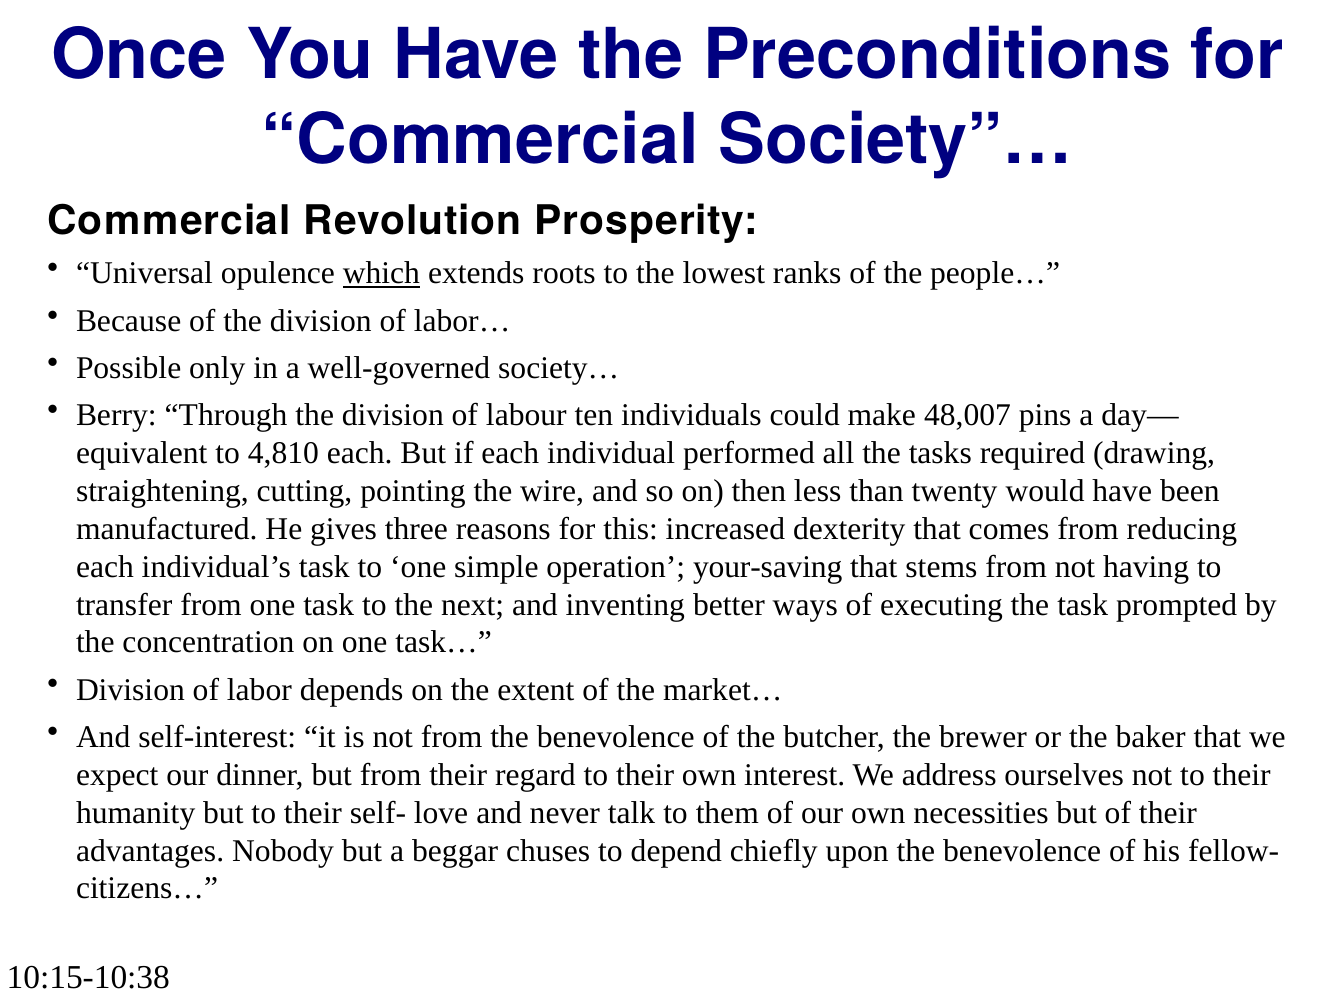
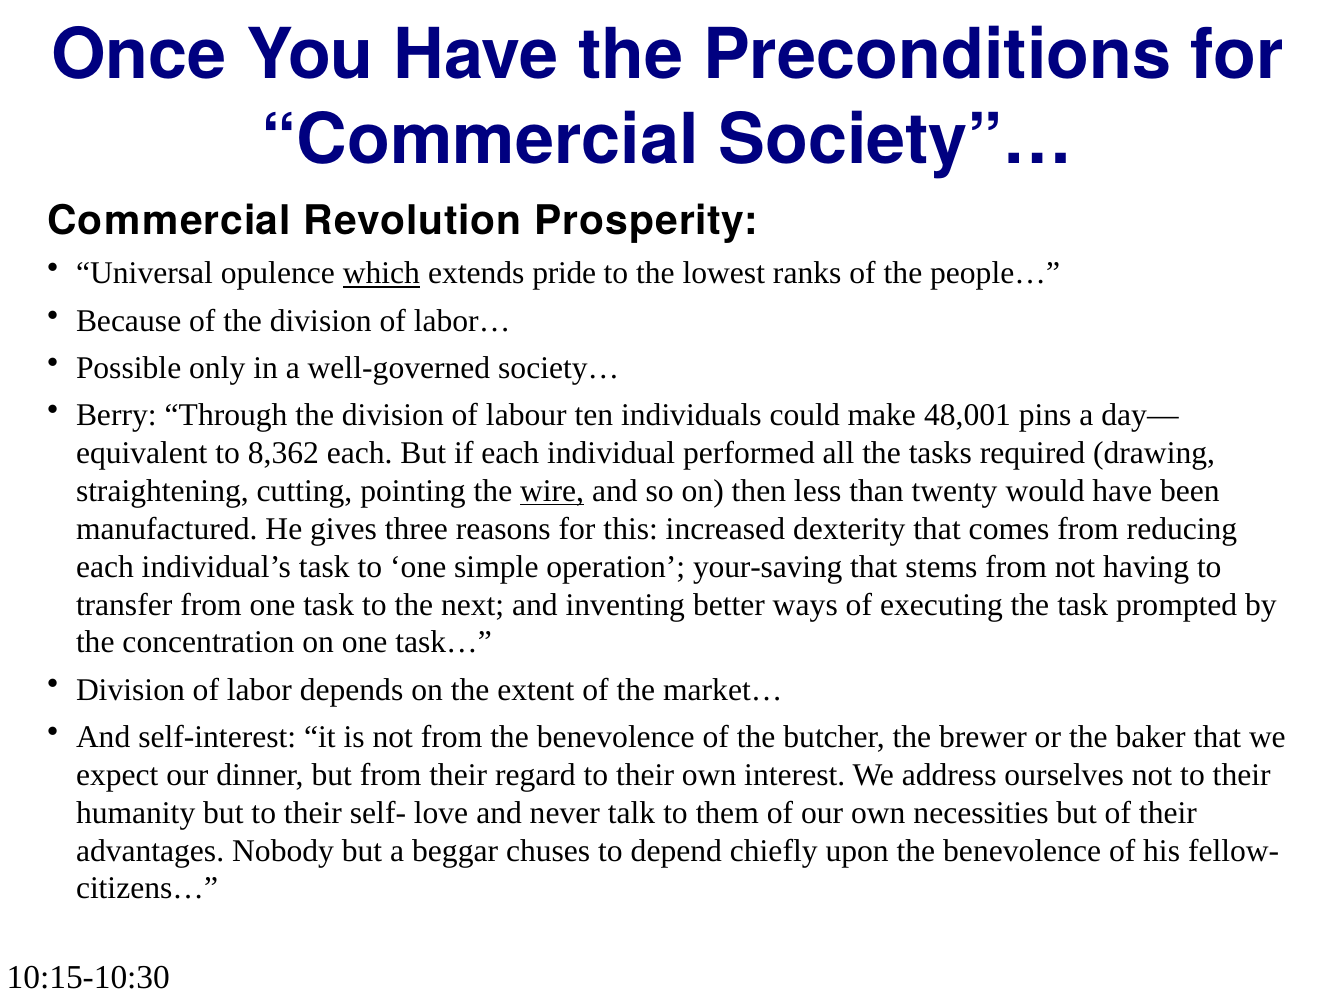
roots: roots -> pride (564, 274)
48,007: 48,007 -> 48,001 (967, 415)
4,810: 4,810 -> 8,362 (283, 453)
wire underline: none -> present (552, 491)
10:15-10:38: 10:15-10:38 -> 10:15-10:30 (88, 977)
